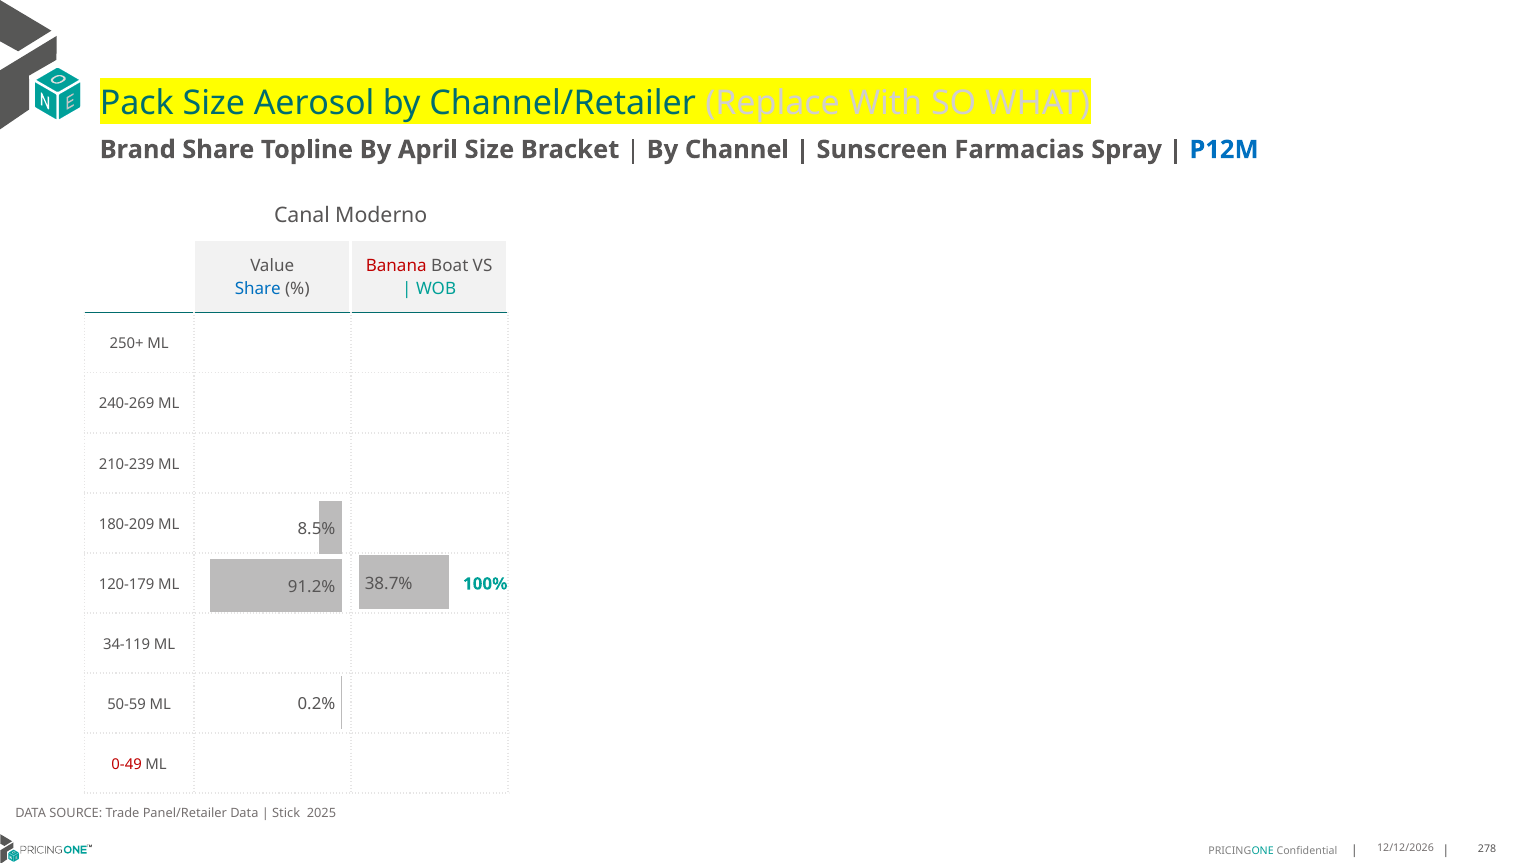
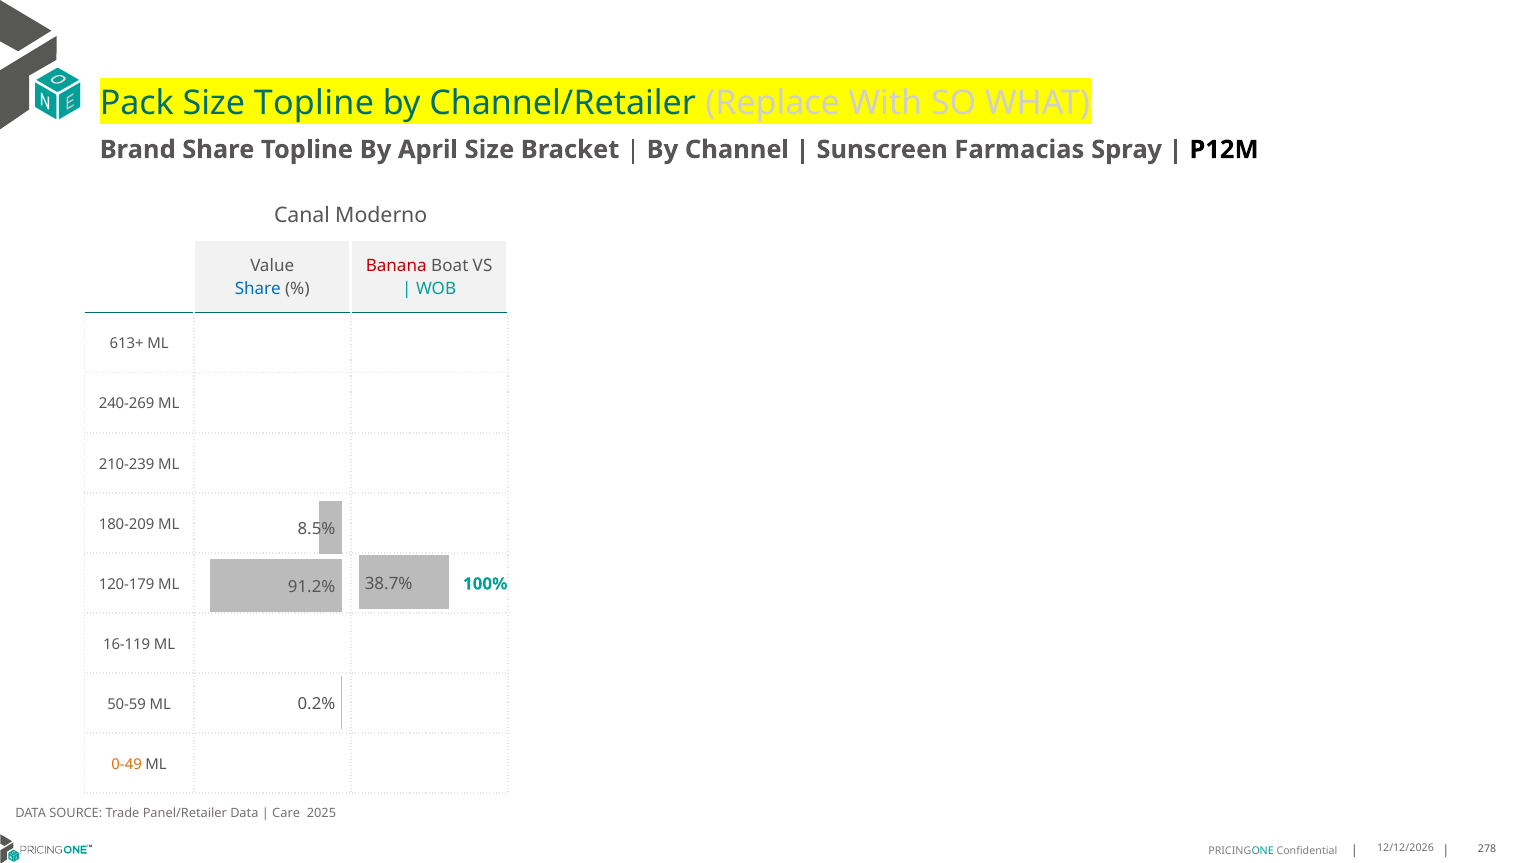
Size Aerosol: Aerosol -> Topline (314, 103)
P12M colour: blue -> black (1224, 150)
250+: 250+ -> 613+ (127, 344)
34-119: 34-119 -> 16-119 (127, 644)
0-49 colour: red -> orange (127, 764)
Stick: Stick -> Care (286, 813)
